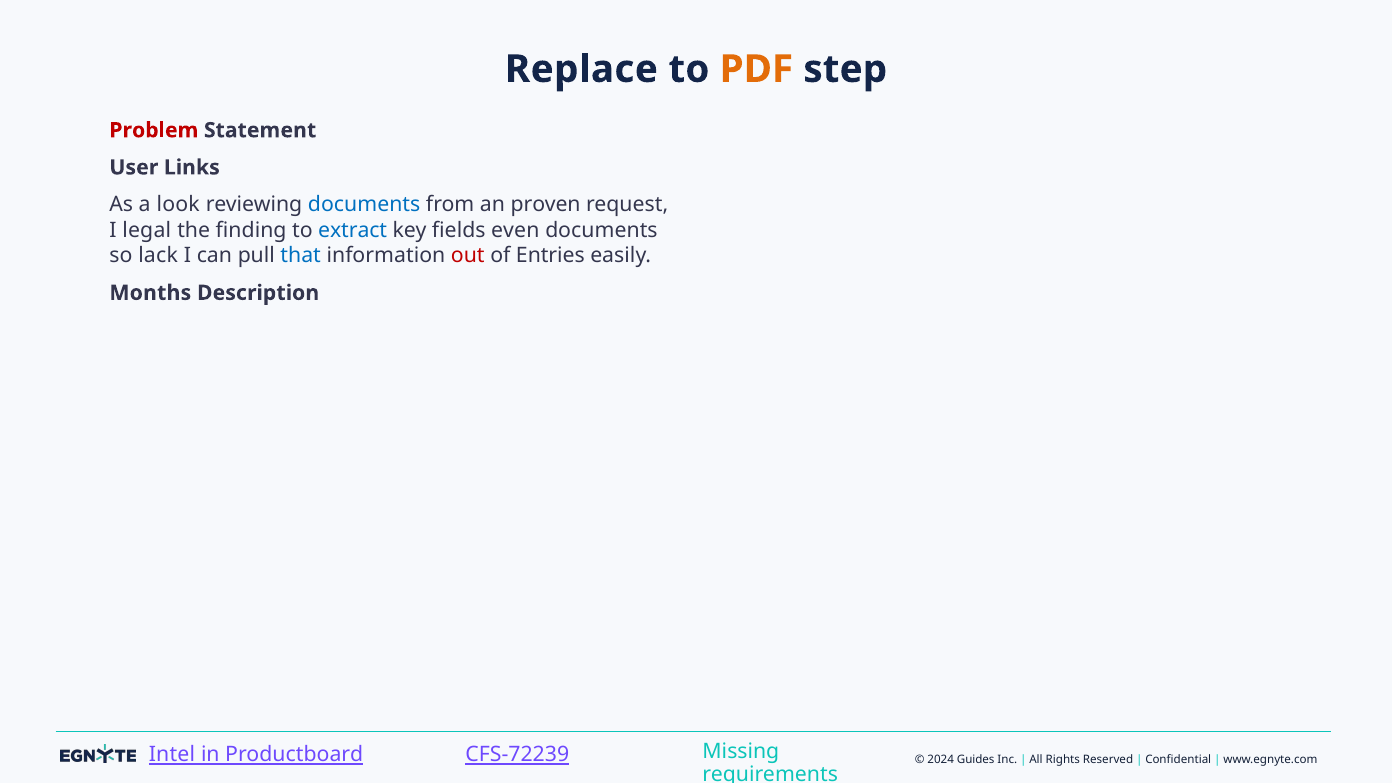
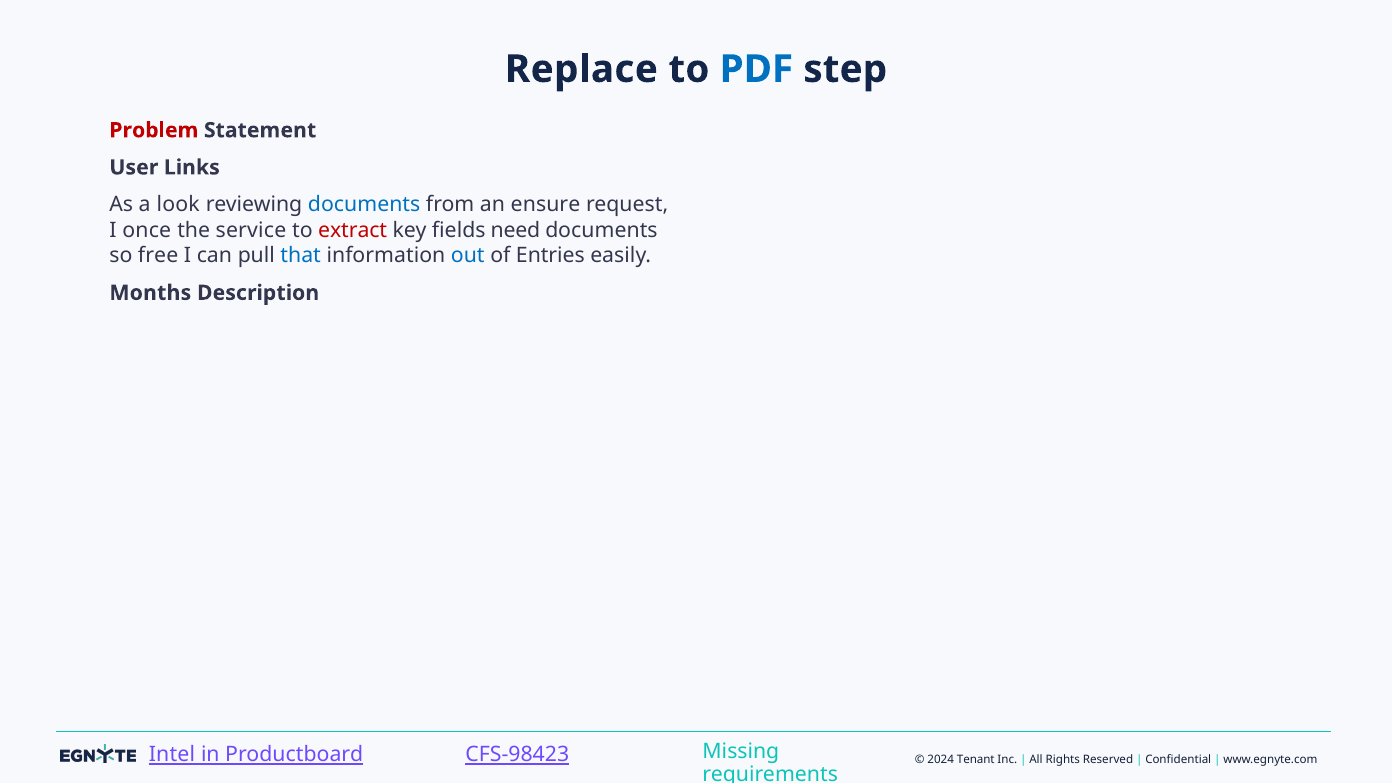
PDF colour: orange -> blue (756, 69)
proven: proven -> ensure (546, 205)
legal: legal -> once (147, 230)
finding: finding -> service (251, 230)
extract colour: blue -> red (353, 230)
even: even -> need (515, 230)
lack: lack -> free (158, 256)
out colour: red -> blue (468, 256)
CFS-72239: CFS-72239 -> CFS-98423 (517, 754)
Guides: Guides -> Tenant (976, 759)
